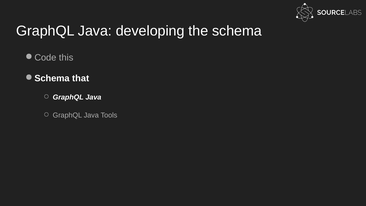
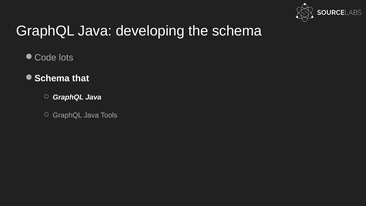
this: this -> lots (66, 58)
